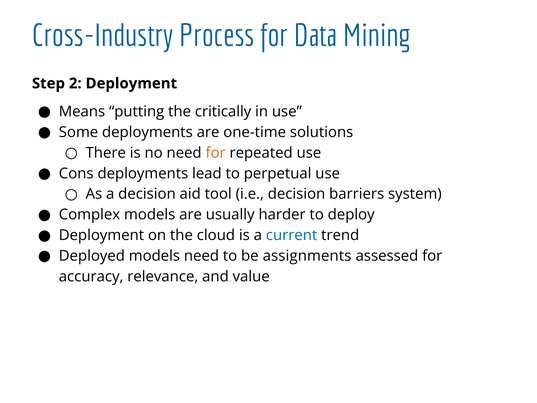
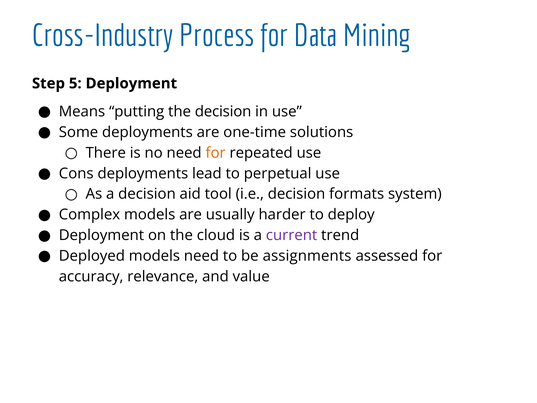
2: 2 -> 5 (75, 83)
the critically: critically -> decision (223, 111)
barriers: barriers -> formats (357, 194)
current colour: blue -> purple (292, 235)
